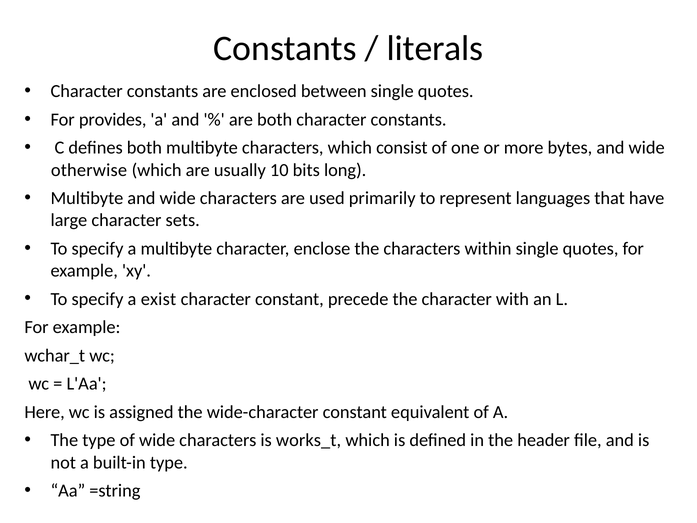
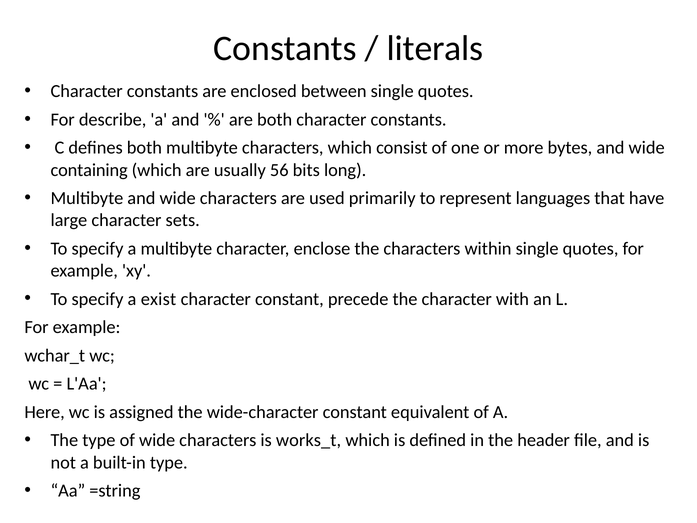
provides: provides -> describe (113, 120)
otherwise: otherwise -> containing (89, 170)
10: 10 -> 56 (279, 170)
